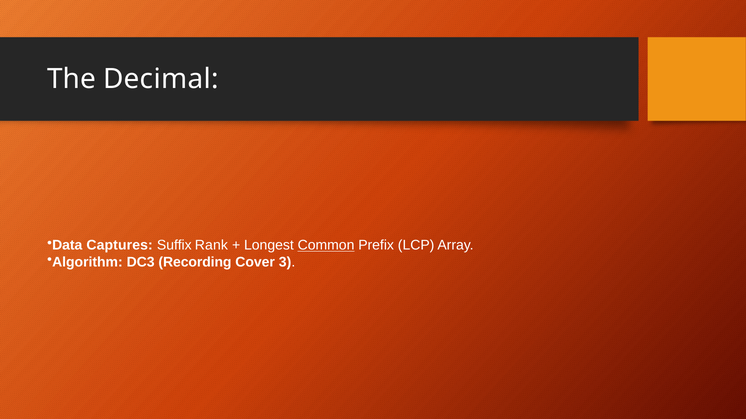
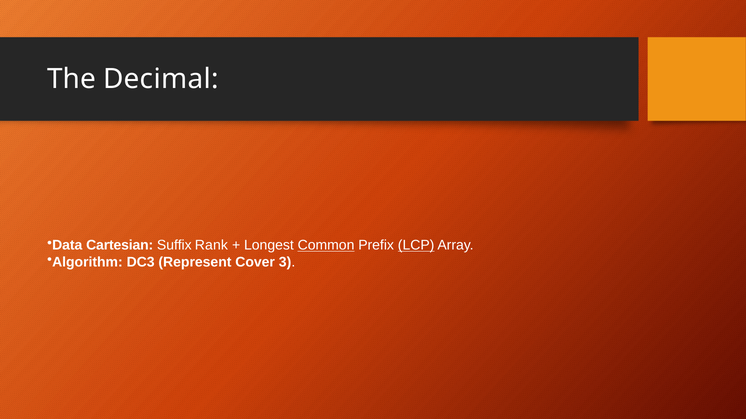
Captures: Captures -> Cartesian (120, 246)
LCP underline: none -> present (416, 246)
Recording: Recording -> Represent (195, 262)
